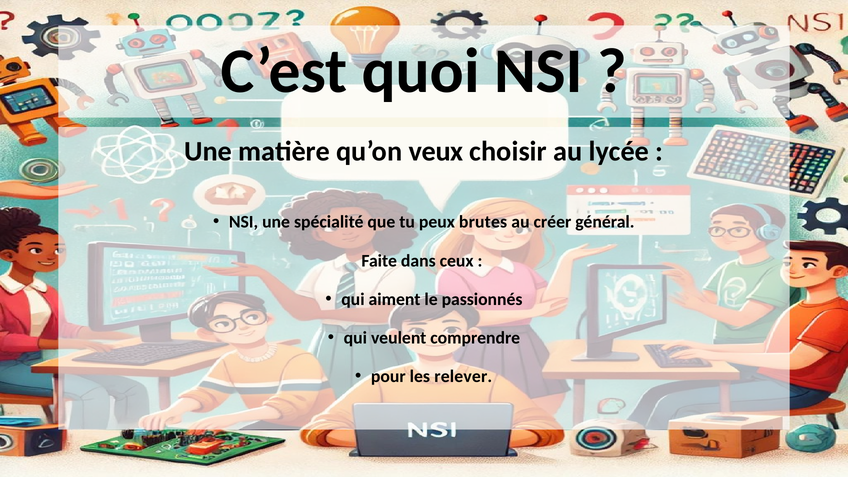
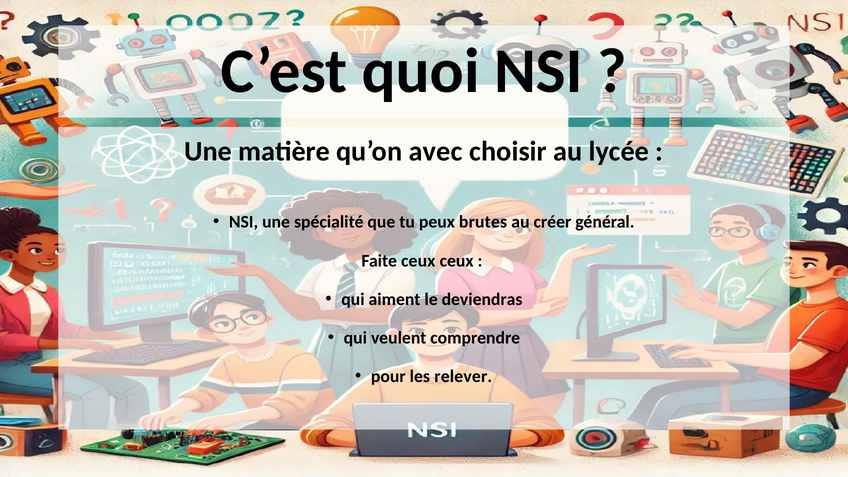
veux: veux -> avec (436, 151)
Faite dans: dans -> ceux (418, 261)
passionnés: passionnés -> deviendras (482, 299)
